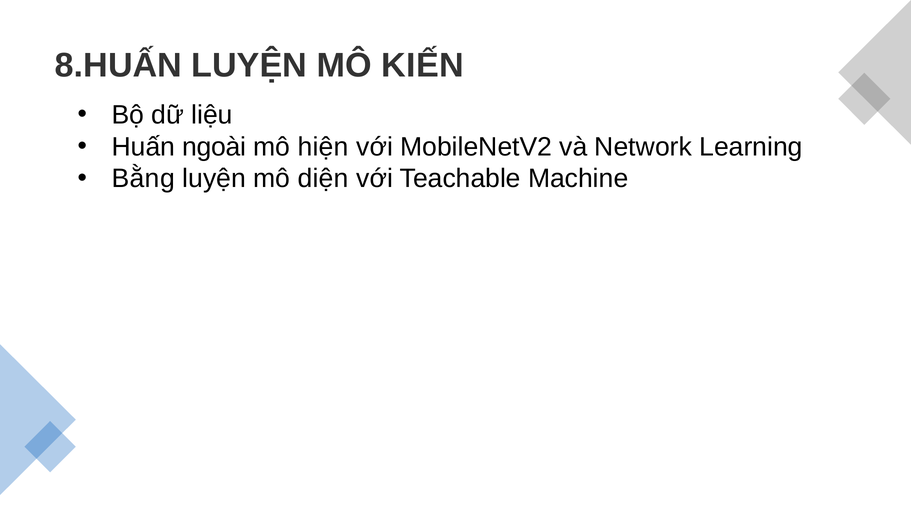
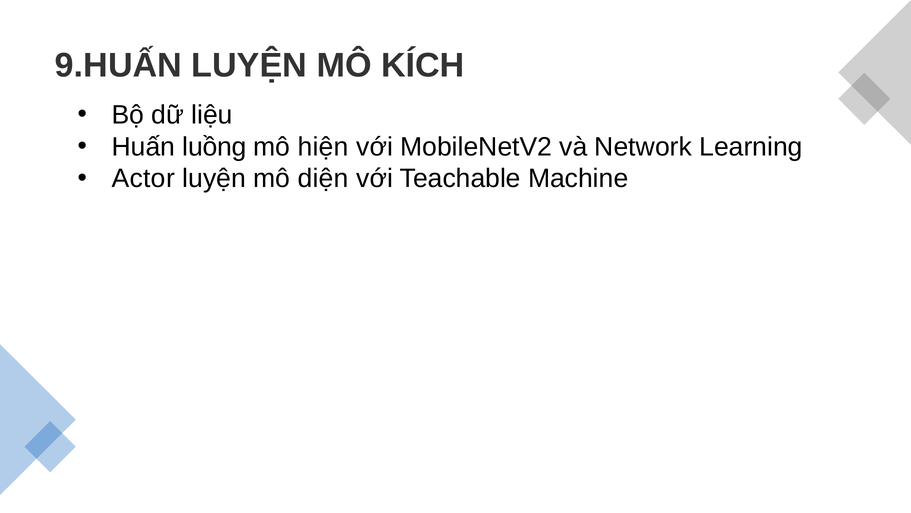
8.HUẤN: 8.HUẤN -> 9.HUẤN (118, 66)
KIẾN: KIẾN -> KÍCH (423, 66)
ngoài: ngoài -> luồng (214, 147)
Bằng: Bằng -> Actor (143, 179)
